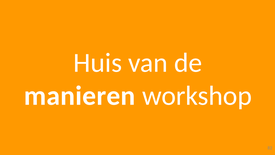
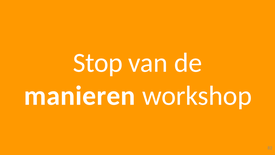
Huis: Huis -> Stop (98, 63)
